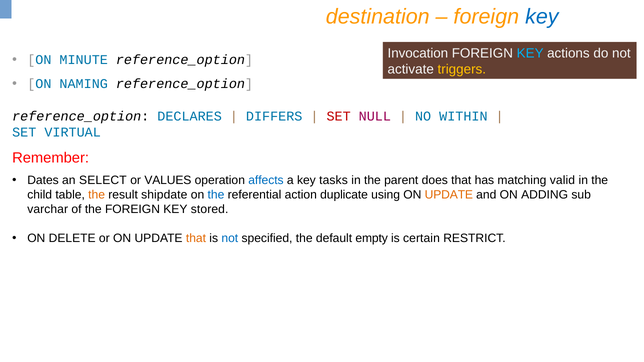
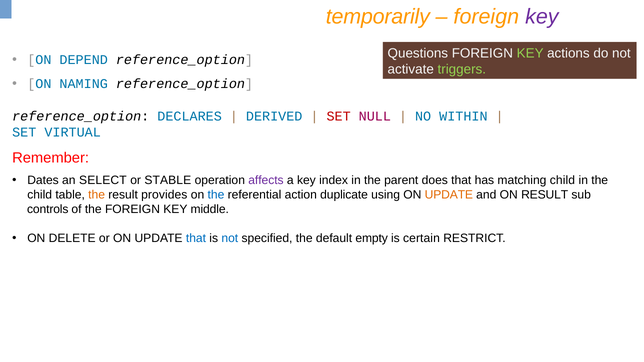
destination: destination -> temporarily (378, 17)
key colour: blue -> purple (542, 17)
Invocation: Invocation -> Questions (418, 53)
KEY colour: light blue -> light green (530, 53)
MINUTE: MINUTE -> DEPEND (84, 60)
triggers colour: yellow -> light green (462, 69)
DIFFERS: DIFFERS -> DERIVED (274, 116)
VALUES: VALUES -> STABLE (168, 180)
affects colour: blue -> purple (266, 180)
tasks: tasks -> index (334, 180)
matching valid: valid -> child (562, 180)
shipdate: shipdate -> provides (164, 195)
ON ADDING: ADDING -> RESULT (545, 195)
varchar: varchar -> controls (48, 209)
stored: stored -> middle (210, 209)
that colour: orange -> blue (196, 238)
